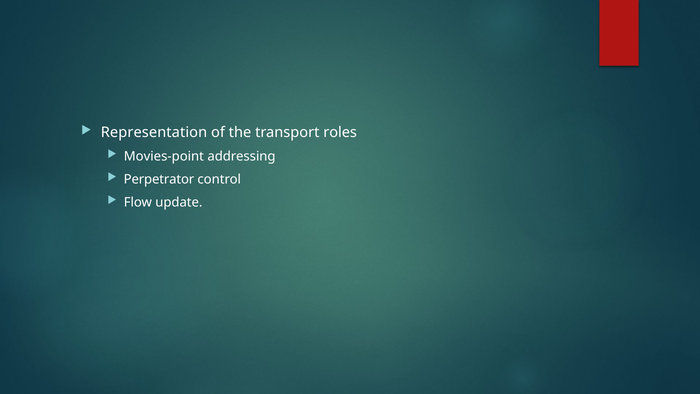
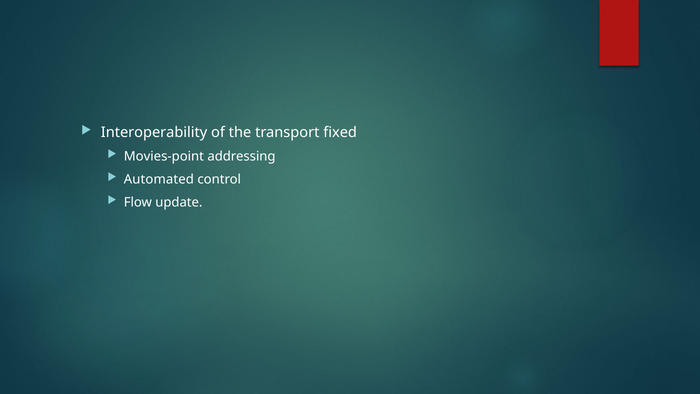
Representation: Representation -> Interoperability (154, 132)
roles: roles -> fixed (340, 132)
Perpetrator: Perpetrator -> Automated (159, 179)
